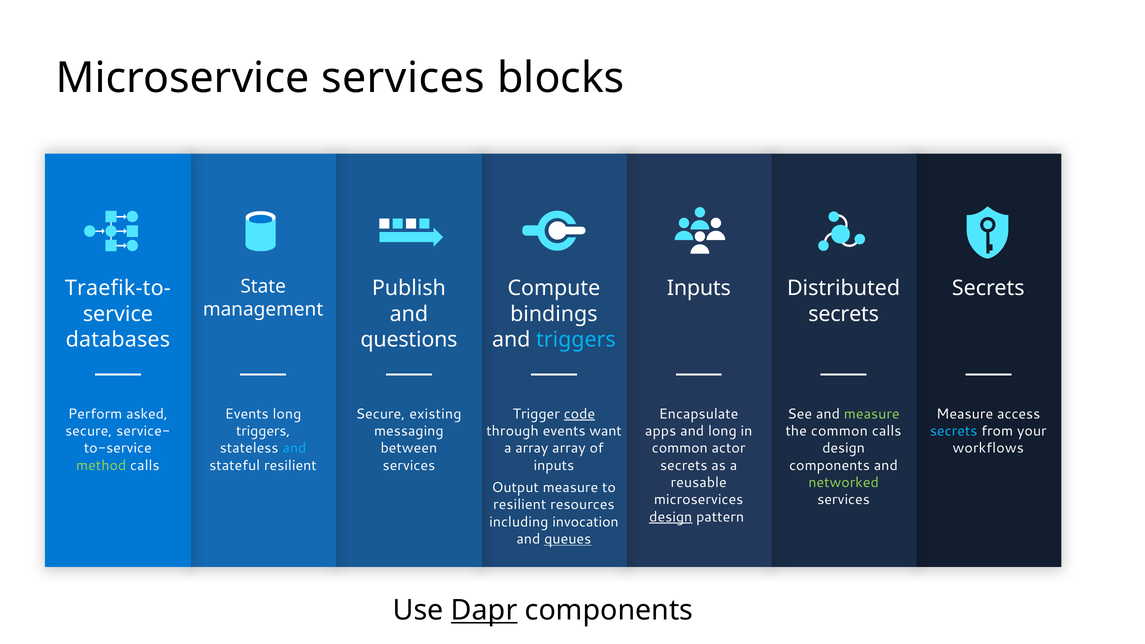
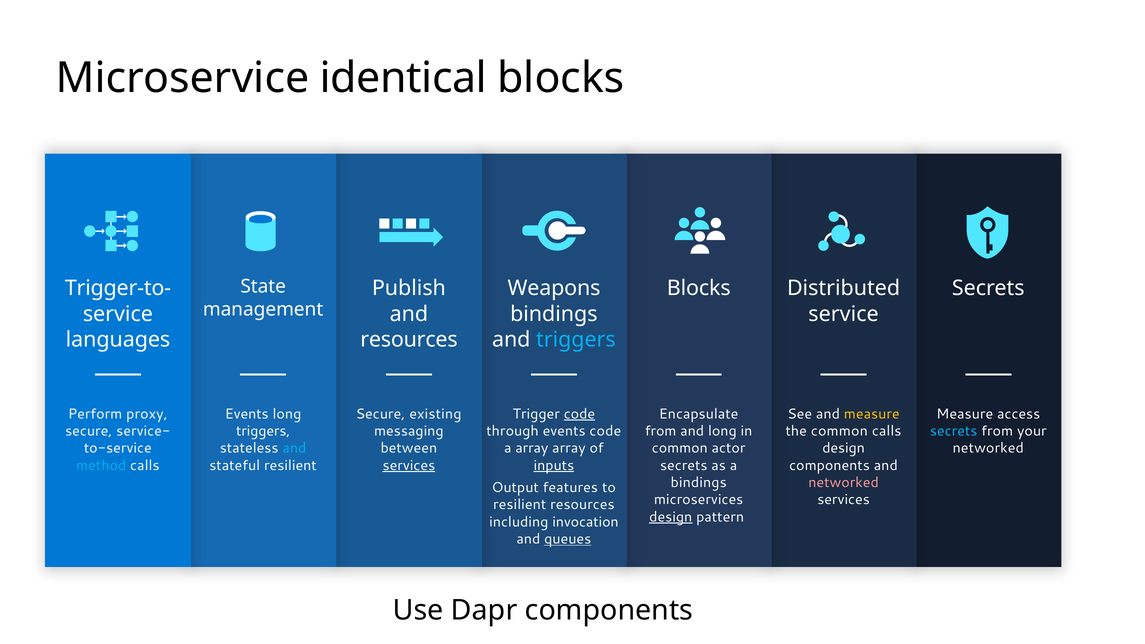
Microservice services: services -> identical (403, 78)
Traefik-to-: Traefik-to- -> Trigger-to- (118, 288)
Compute: Compute -> Weapons (554, 288)
Inputs: Inputs -> Blocks (699, 288)
secrets: secrets -> service (844, 314)
databases: databases -> languages (118, 340)
questions: questions -> resources (409, 340)
asked: asked -> proxy (147, 414)
measure colour: light green -> yellow (872, 414)
events want: want -> code (605, 431)
apps: apps -> from (661, 431)
workflows: workflows -> networked (988, 448)
method colour: light green -> light blue (101, 465)
services underline: none -> present (409, 465)
inputs underline: none -> present (554, 465)
reusable: reusable -> bindings (699, 483)
networked colour: light green -> pink (844, 483)
measure: measure -> features (570, 488)
Dapr underline: present -> none (484, 611)
